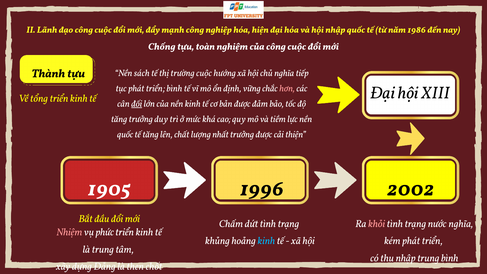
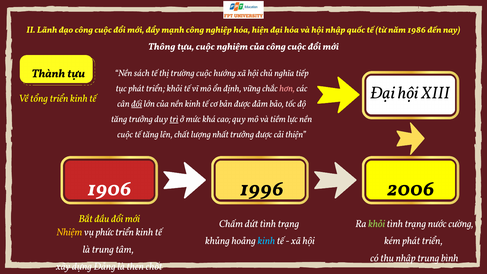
Chống: Chống -> Thông (162, 46)
tựu toàn: toàn -> cuộc (205, 46)
triển bình: bình -> khỏi (174, 88)
trì underline: none -> present (174, 119)
quốc: quốc -> cuộc (125, 134)
1905: 1905 -> 1906 (109, 188)
2002: 2002 -> 2006 (411, 189)
khỏi colour: pink -> light green (377, 224)
nước nghĩa: nghĩa -> cường (461, 224)
Nhiệm colour: pink -> yellow (69, 232)
